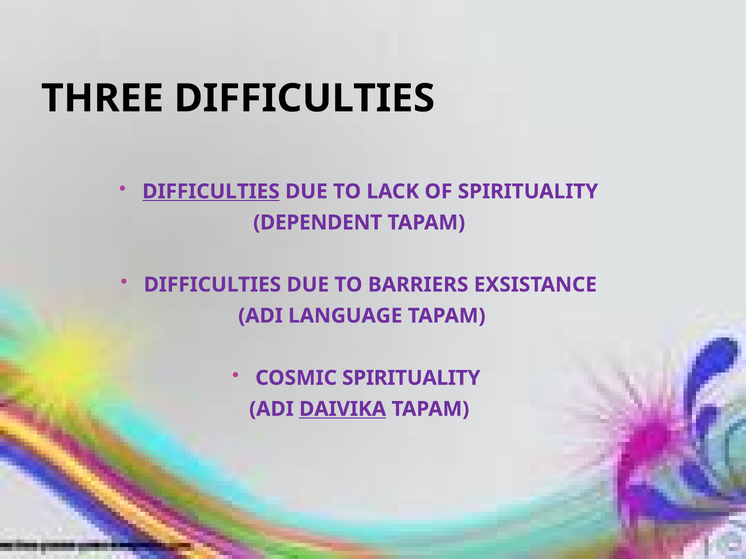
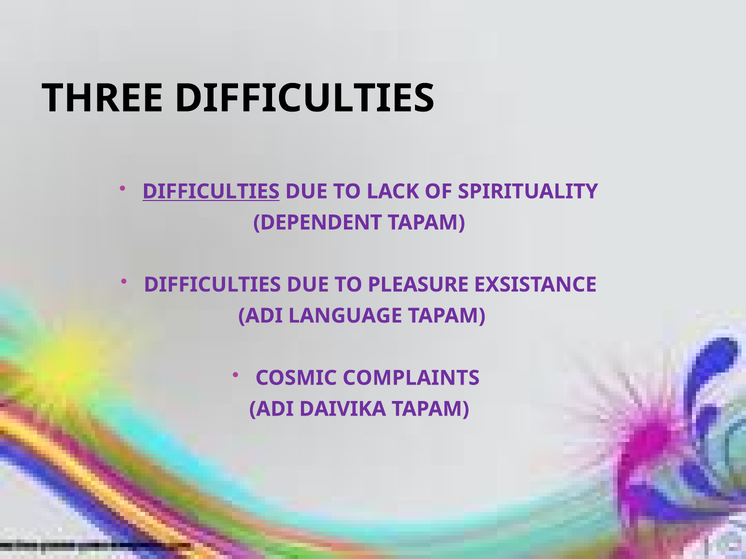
BARRIERS: BARRIERS -> PLEASURE (418, 285)
COSMIC SPIRITUALITY: SPIRITUALITY -> COMPLAINTS (411, 378)
DAIVIKA underline: present -> none (343, 409)
